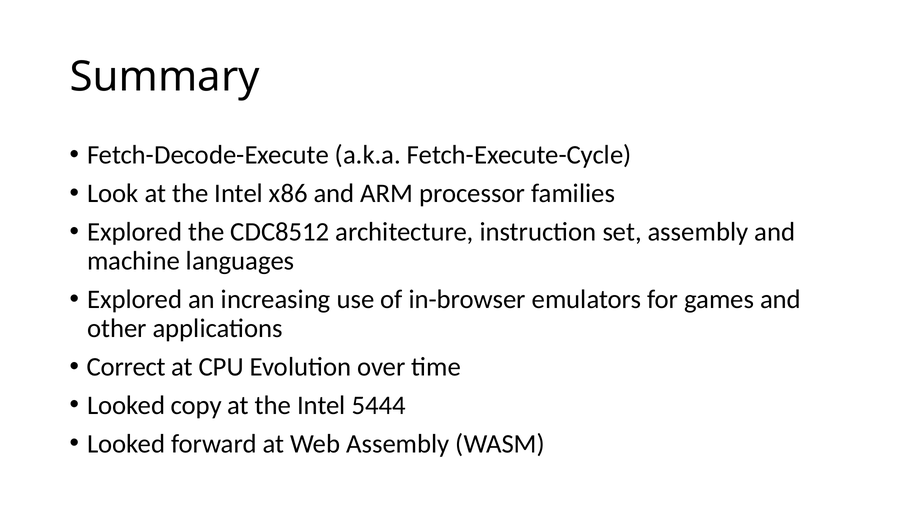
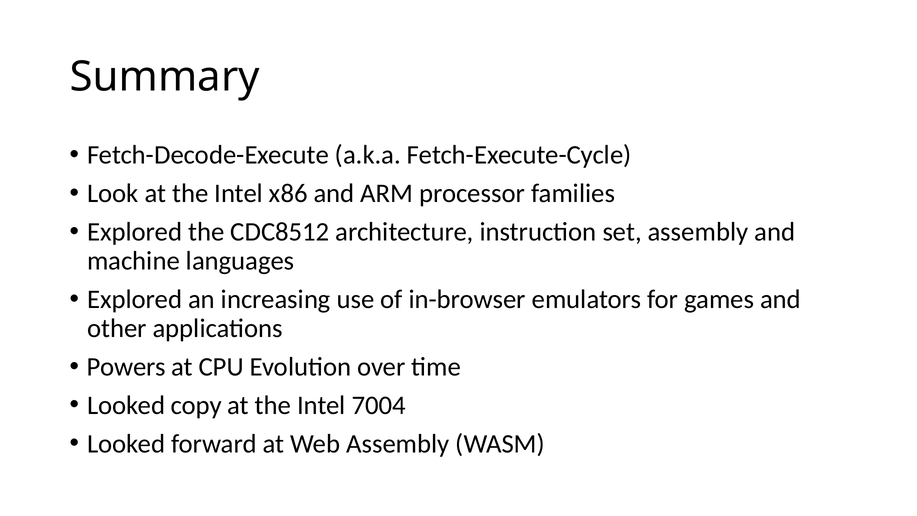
Correct: Correct -> Powers (126, 367)
5444: 5444 -> 7004 (379, 405)
